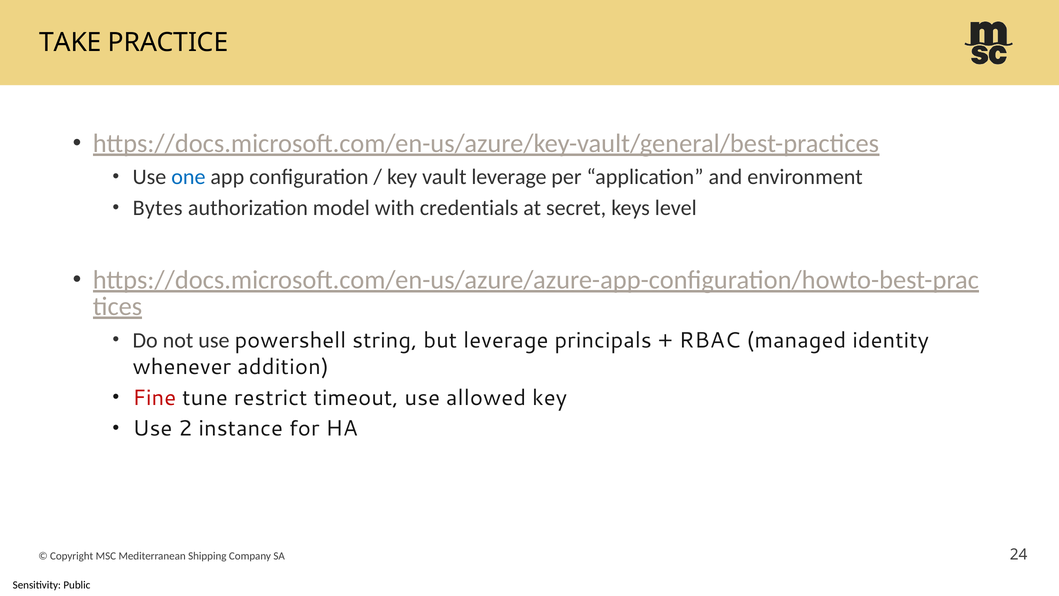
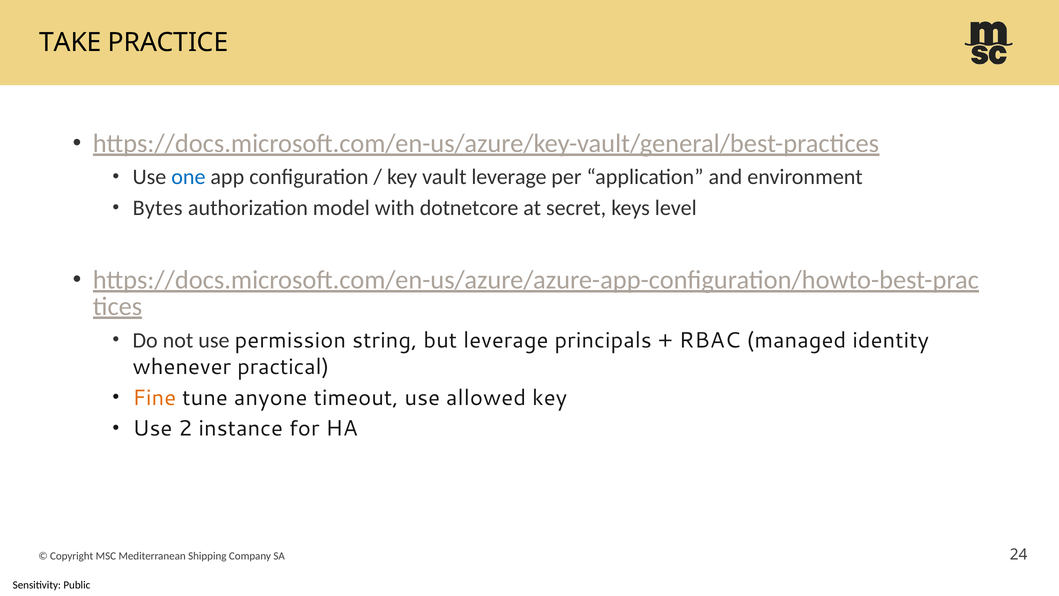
credentials: credentials -> dotnetcore (469, 208)
powershell: powershell -> permission (290, 340)
addition: addition -> practical (283, 367)
Fine colour: red -> orange (154, 398)
restrict: restrict -> anyone (271, 398)
